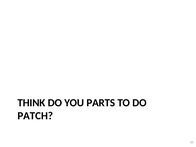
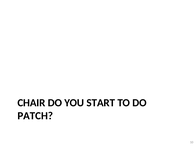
THINK: THINK -> CHAIR (31, 103)
PARTS: PARTS -> START (101, 103)
